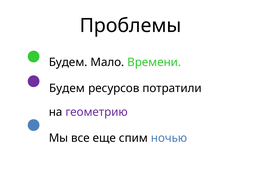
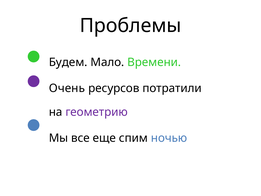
Будем: Будем -> Очень (67, 88)
